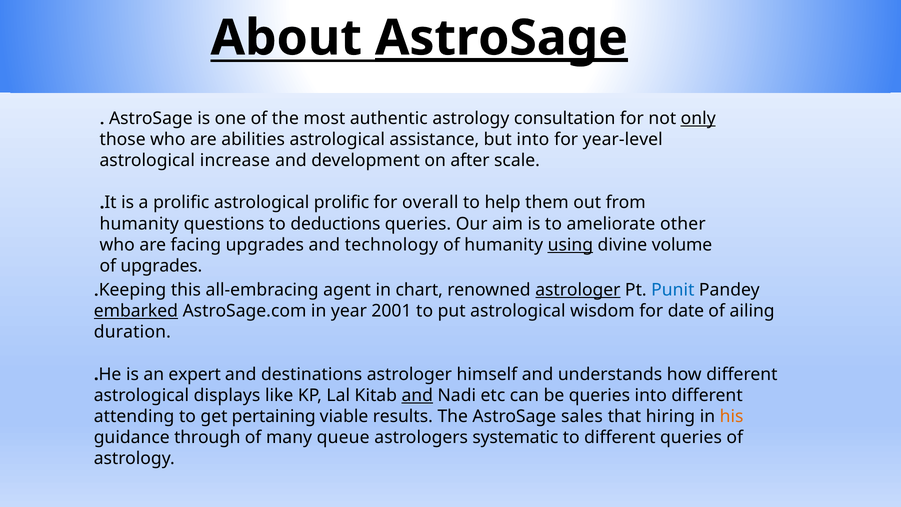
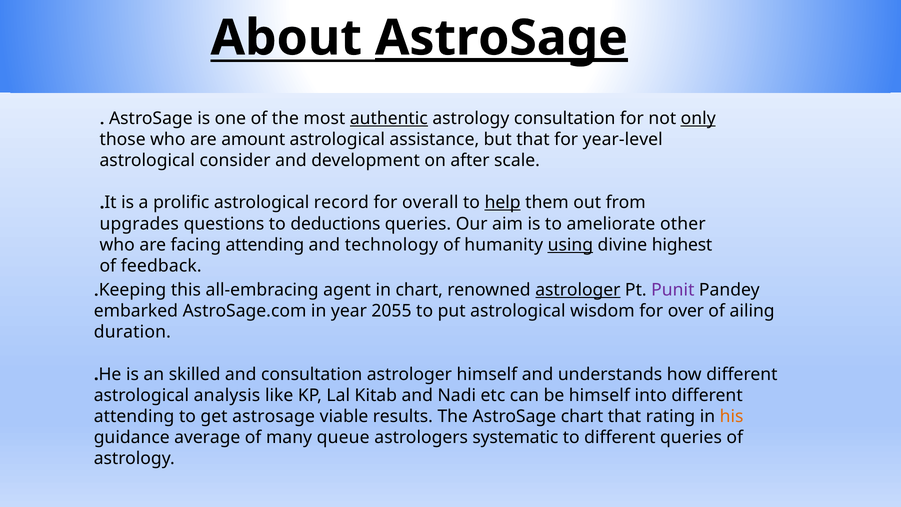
authentic underline: none -> present (389, 118)
abilities: abilities -> amount (253, 140)
but into: into -> that (533, 140)
increase: increase -> consider (235, 161)
astrological prolific: prolific -> record (341, 203)
help underline: none -> present (503, 203)
humanity: humanity -> upgrades (139, 224)
facing upgrades: upgrades -> attending (265, 245)
volume: volume -> highest (682, 245)
of upgrades: upgrades -> feedback (161, 266)
Punit colour: blue -> purple (673, 290)
embarked underline: present -> none (136, 311)
2001: 2001 -> 2055 (391, 311)
date: date -> over (686, 311)
expert: expert -> skilled (195, 374)
and destinations: destinations -> consultation (312, 374)
displays: displays -> analysis (227, 395)
and underline: present -> none (417, 395)
be queries: queries -> himself (599, 395)
get pertaining: pertaining -> astrosage (274, 416)
AstroSage sales: sales -> chart (582, 416)
hiring: hiring -> rating (671, 416)
through: through -> average (207, 437)
